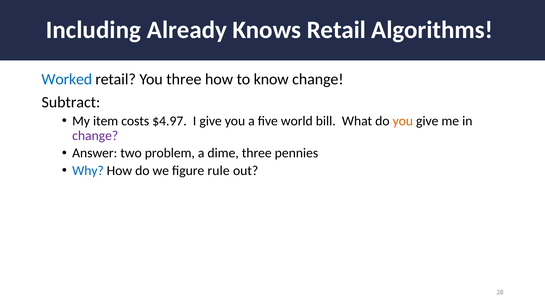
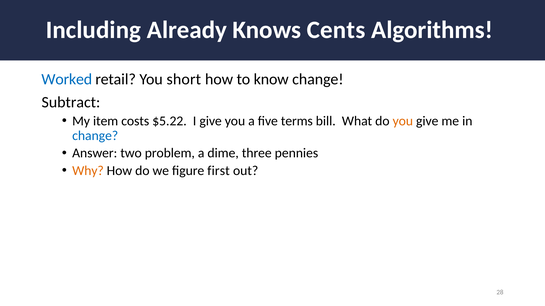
Knows Retail: Retail -> Cents (336, 30)
You three: three -> short (184, 80)
$4.97: $4.97 -> $5.22 (170, 121)
world: world -> terms (297, 121)
change colour: purple -> blue (95, 136)
Why colour: blue -> orange (88, 171)
rule: rule -> first (219, 171)
